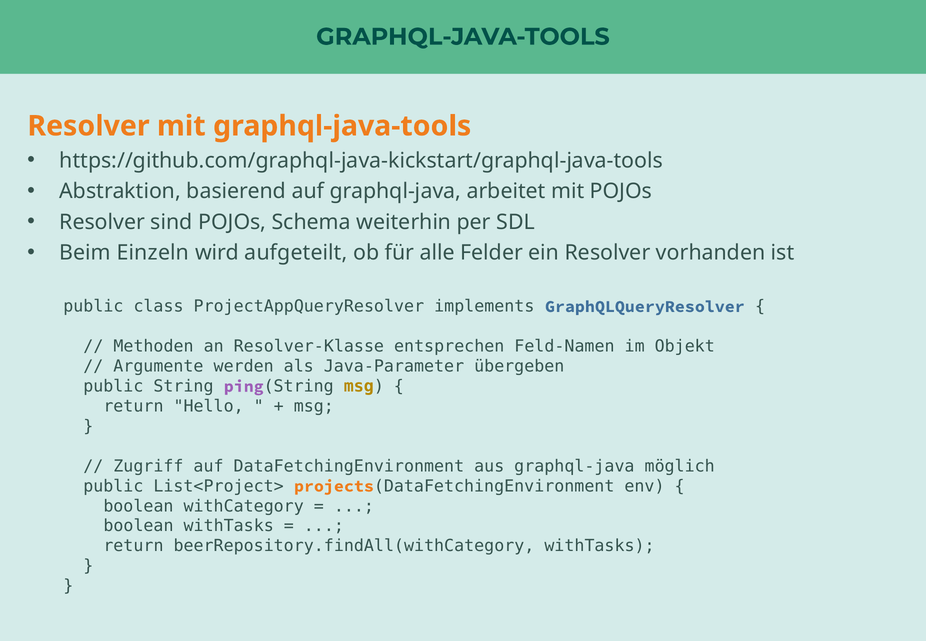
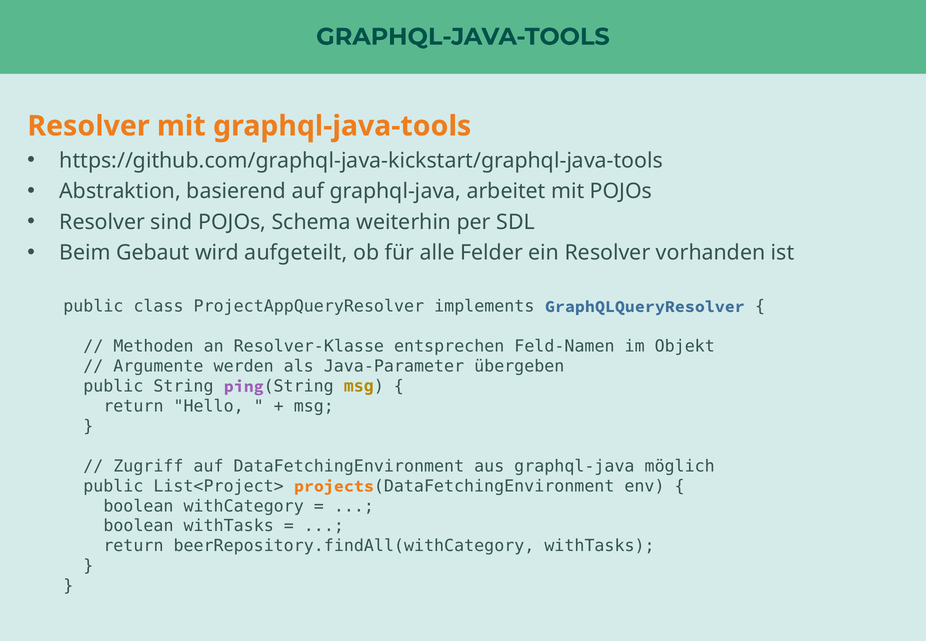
Einzeln: Einzeln -> Gebaut (153, 253)
